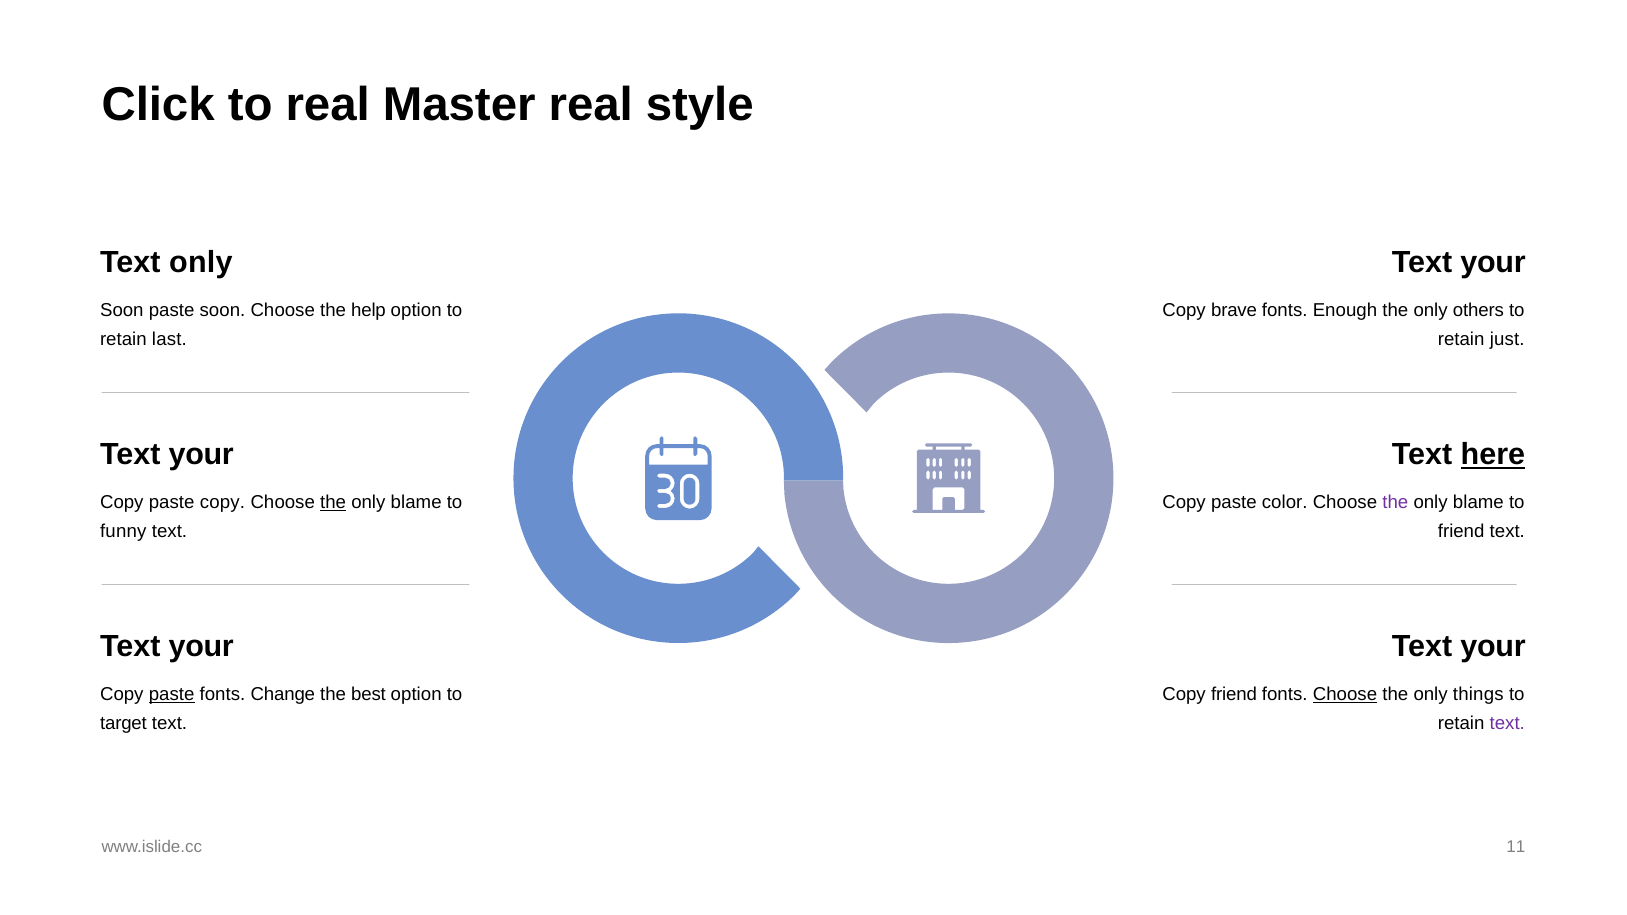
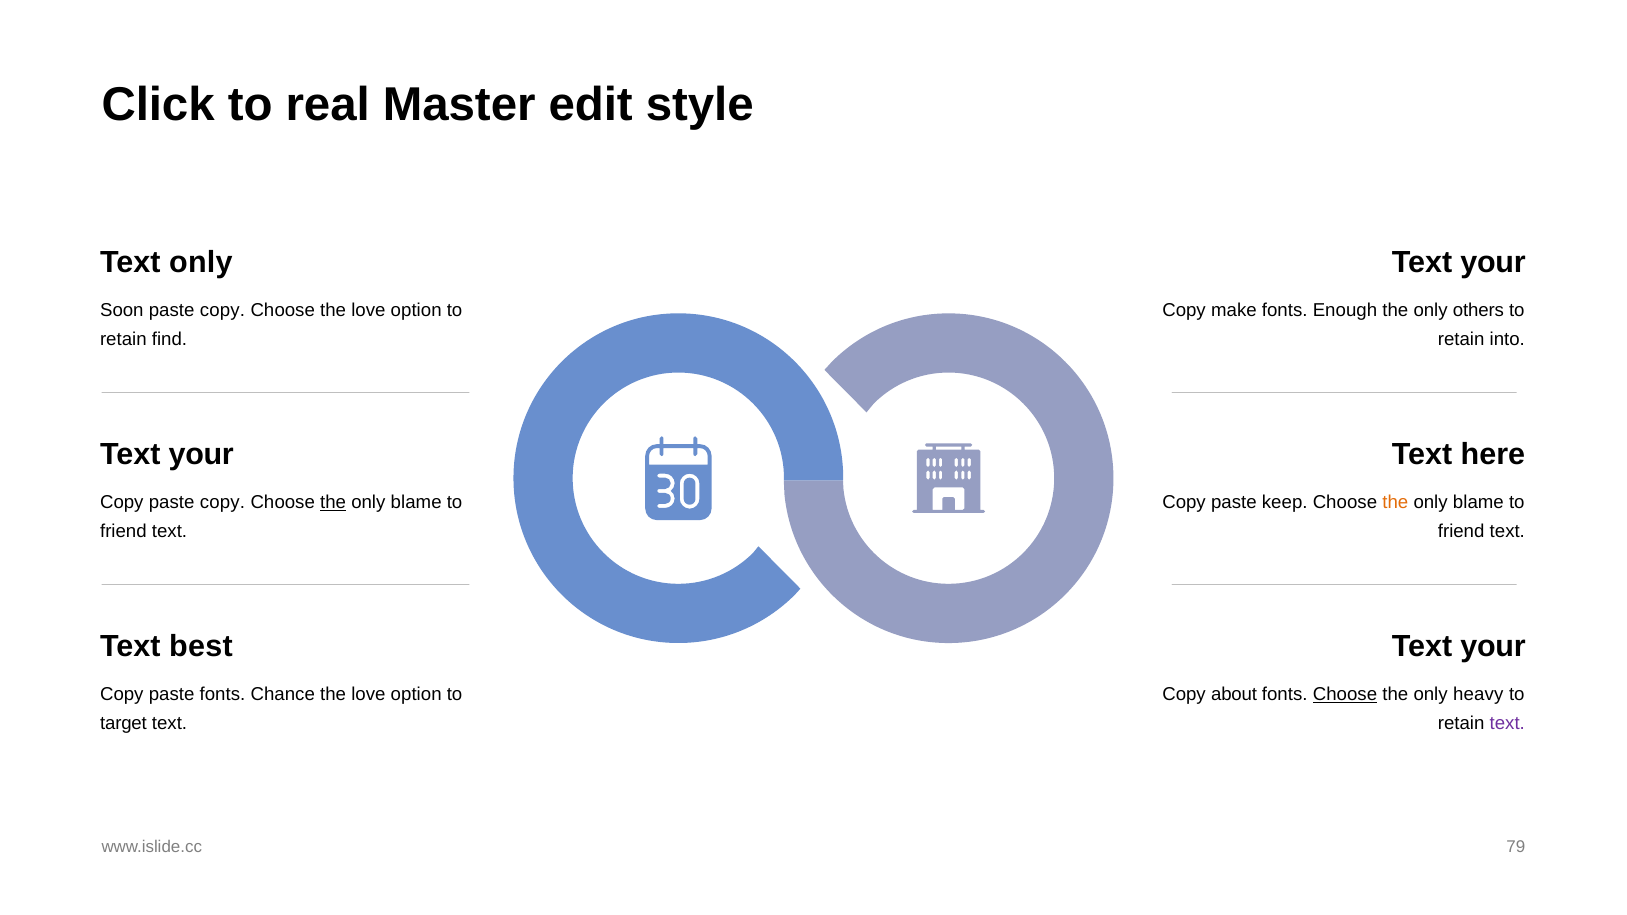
Master real: real -> edit (591, 105)
soon: soon -> copy (222, 311)
Choose the help: help -> love (368, 311)
brave: brave -> make (1234, 311)
last: last -> find (170, 340)
just: just -> into (1507, 340)
here underline: present -> none (1493, 455)
color: color -> keep (1285, 503)
the colour: purple -> orange (1395, 503)
funny: funny -> friend (123, 532)
your: your -> best (201, 647)
paste underline: present -> none (172, 695)
Change: Change -> Chance (283, 695)
best: best -> love (368, 695)
Copy friend: friend -> about (1234, 695)
things: things -> heavy (1478, 695)
11: 11 -> 79 (1516, 847)
